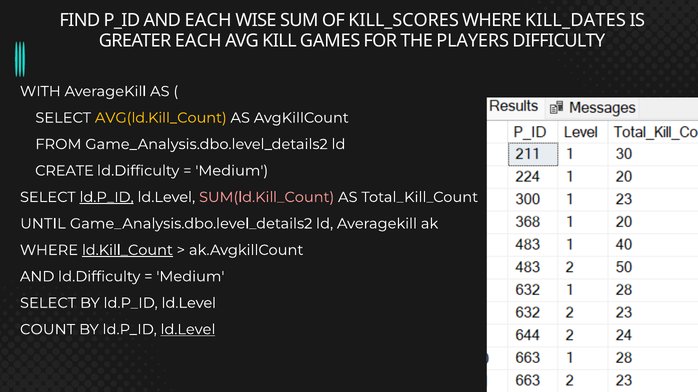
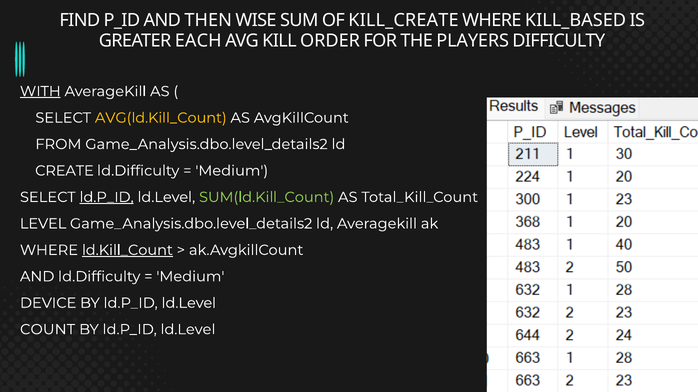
AND EACH: EACH -> THEN (208, 20)
KILL_SCORES: KILL_SCORES -> KILL_CREATE (403, 20)
KILL_DATES: KILL_DATES -> KILL_BASED (576, 20)
GAMES: GAMES -> ORDER (330, 41)
WITH underline: none -> present (40, 92)
SUM(ld.Kill_Count colour: pink -> light green (267, 197)
UNTIL: UNTIL -> LEVEL (43, 224)
SELECT: SELECT -> DEVICE (48, 303)
ld.Level underline: present -> none (188, 330)
